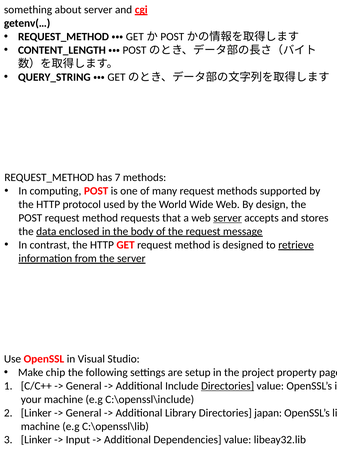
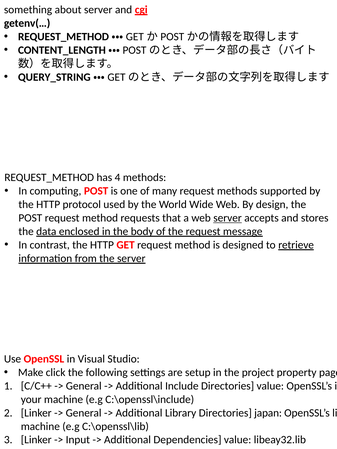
7: 7 -> 4 (118, 178)
chip: chip -> click (56, 373)
Directories underline: present -> none (228, 386)
